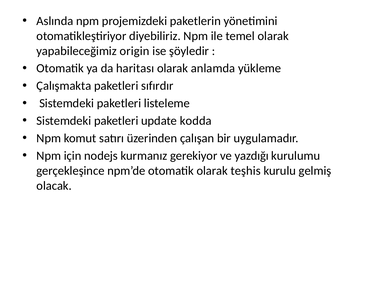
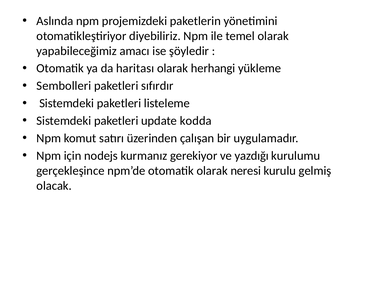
origin: origin -> amacı (135, 51)
anlamda: anlamda -> herhangi (213, 68)
Çalışmakta: Çalışmakta -> Sembolleri (64, 86)
teşhis: teşhis -> neresi (246, 170)
